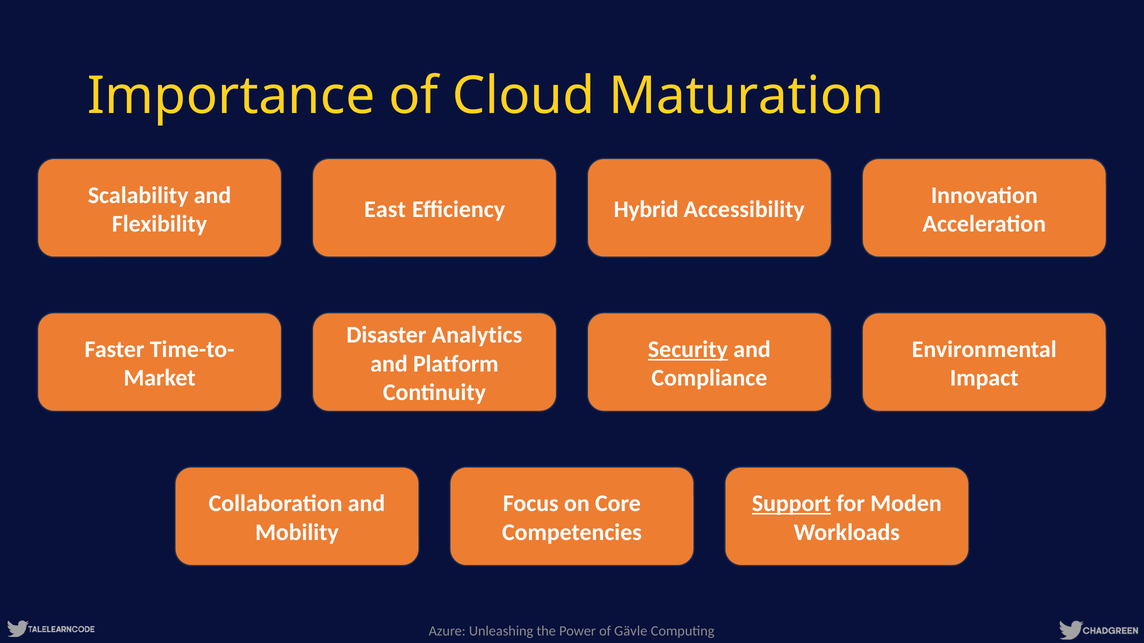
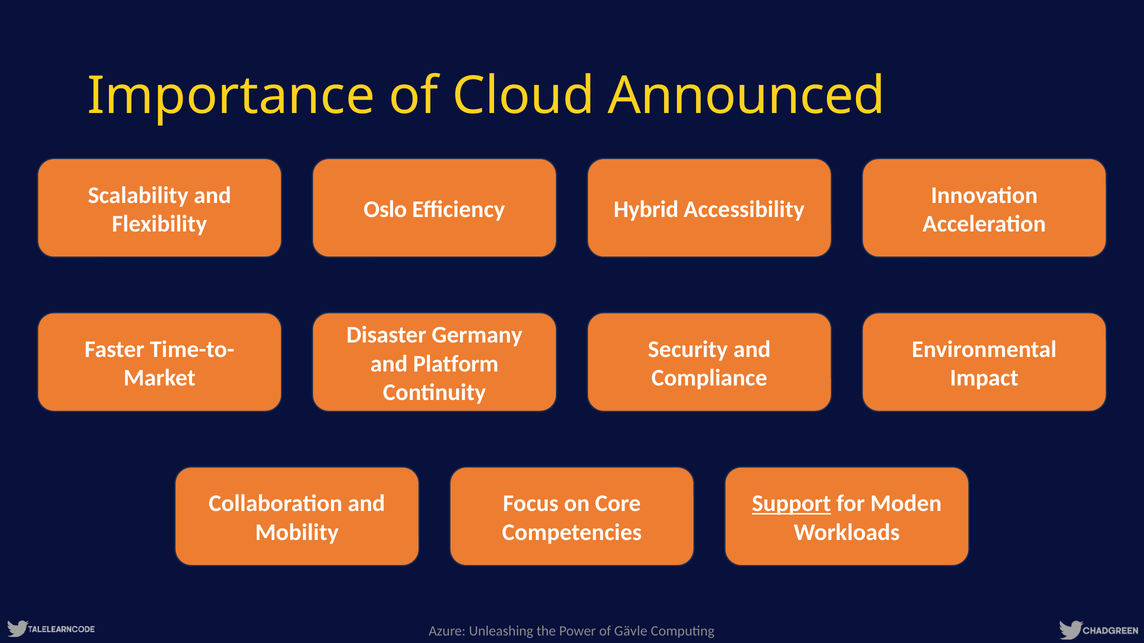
Maturation: Maturation -> Announced (747, 96)
East: East -> Oslo (385, 210)
Analytics: Analytics -> Germany (477, 335)
Security underline: present -> none (688, 350)
